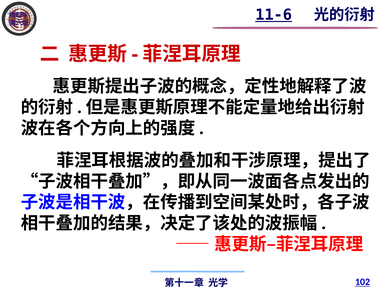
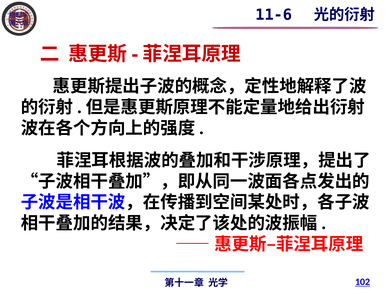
11-6 underline: present -> none (274, 15)
